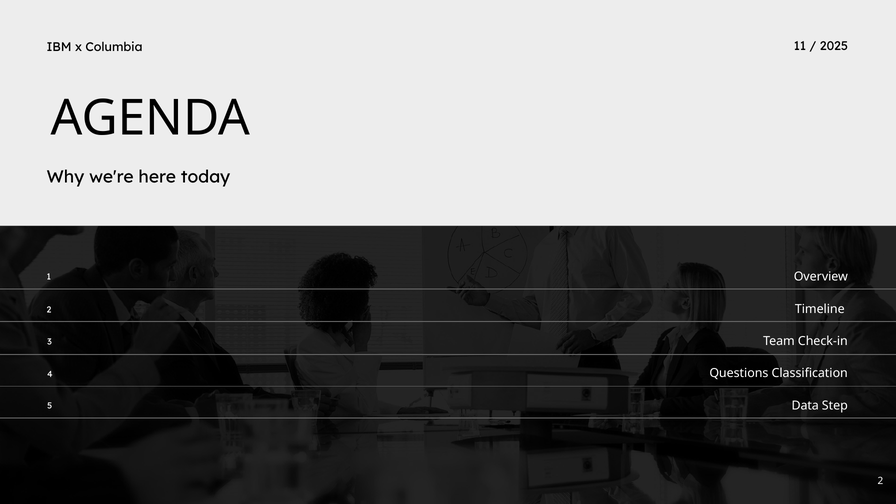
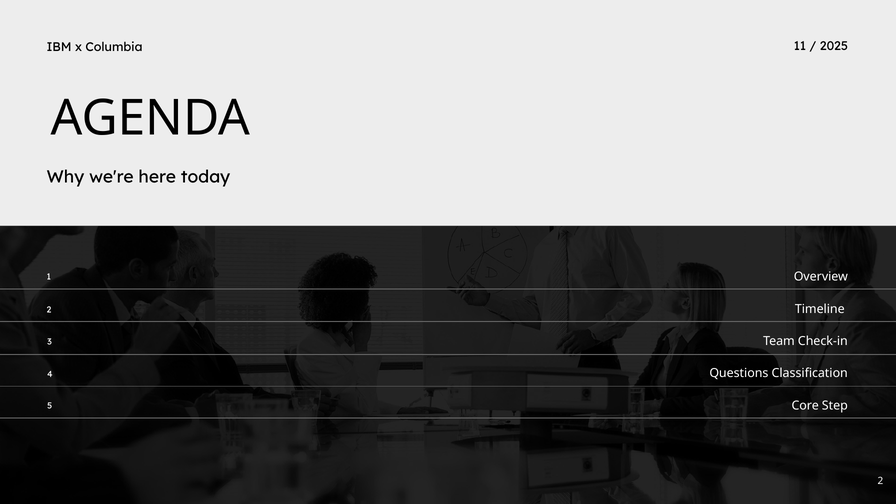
Data: Data -> Core (805, 406)
